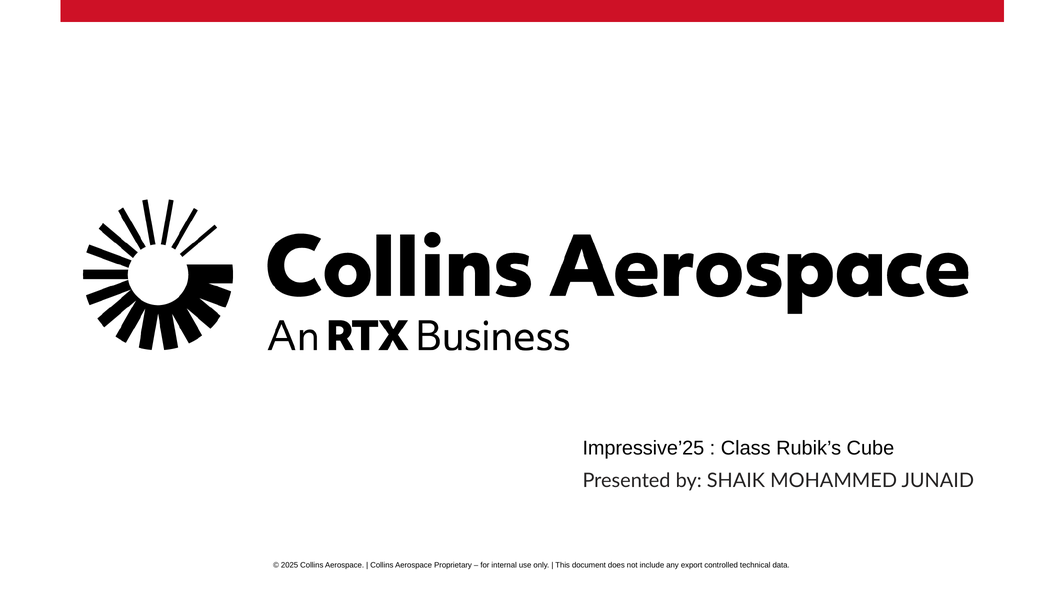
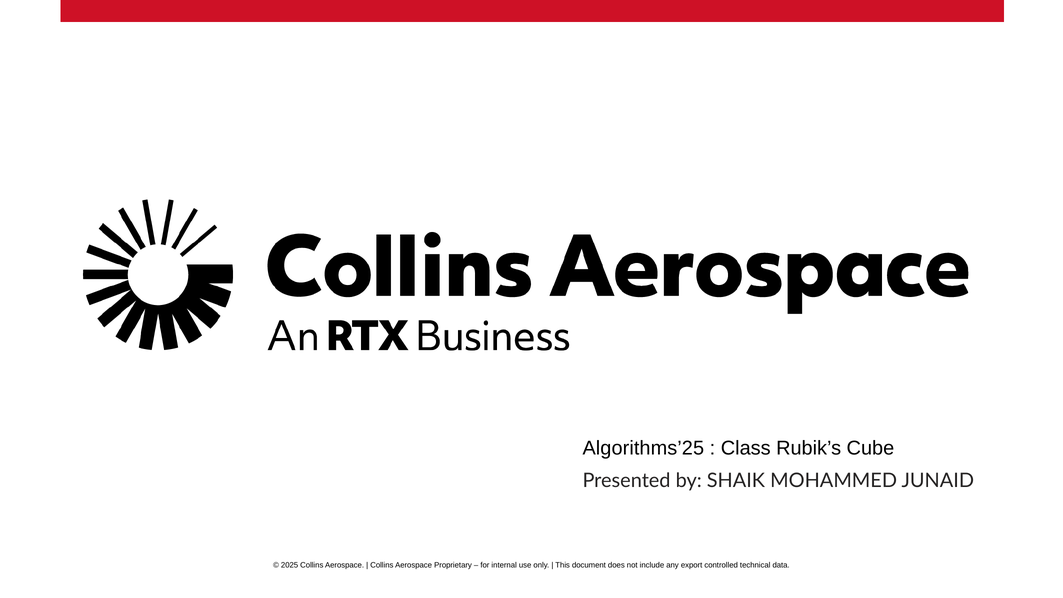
Impressive’25: Impressive’25 -> Algorithms’25 (643, 448)
